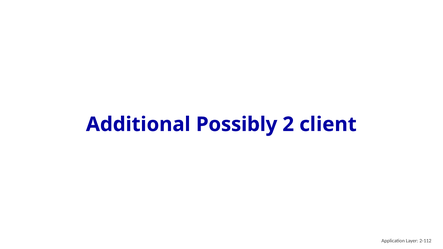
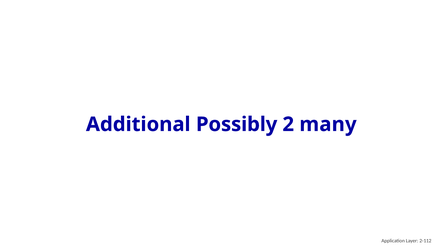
client: client -> many (328, 124)
